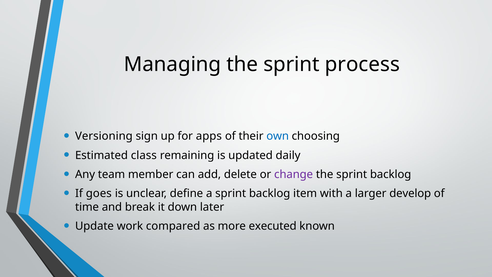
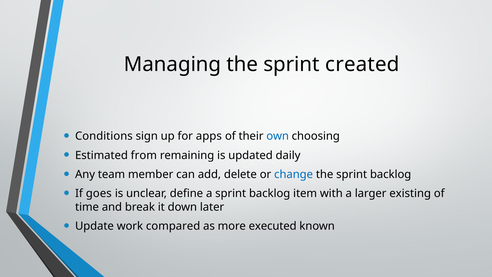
process: process -> created (362, 64)
Versioning: Versioning -> Conditions (104, 136)
class: class -> from (144, 155)
change colour: purple -> blue (294, 174)
develop: develop -> existing (410, 193)
